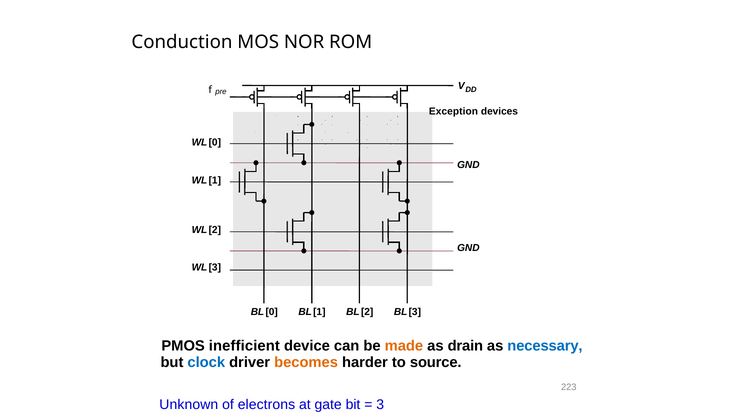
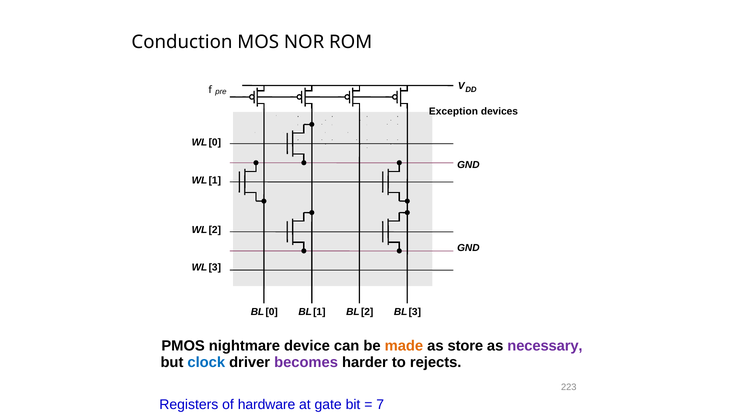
inefficient: inefficient -> nightmare (244, 346)
drain: drain -> store (465, 346)
necessary colour: blue -> purple (545, 346)
becomes colour: orange -> purple (306, 362)
source: source -> rejects (436, 362)
Unknown: Unknown -> Registers (189, 404)
electrons: electrons -> hardware (267, 404)
3: 3 -> 7 (380, 404)
